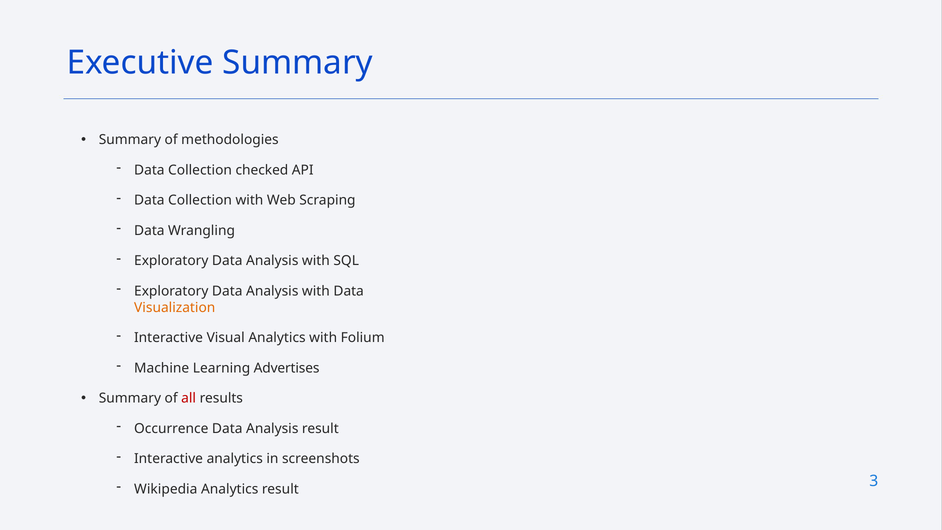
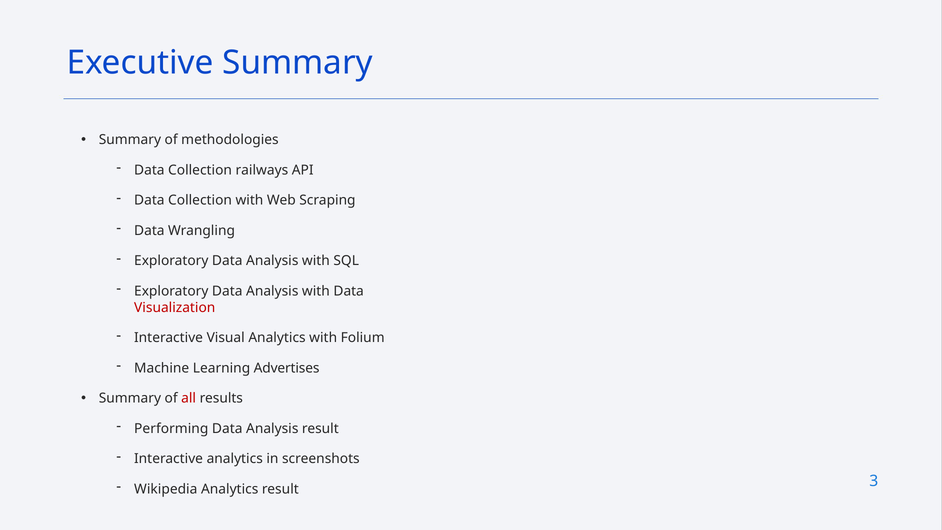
checked: checked -> railways (262, 170)
Visualization colour: orange -> red (175, 307)
Occurrence: Occurrence -> Performing (171, 428)
